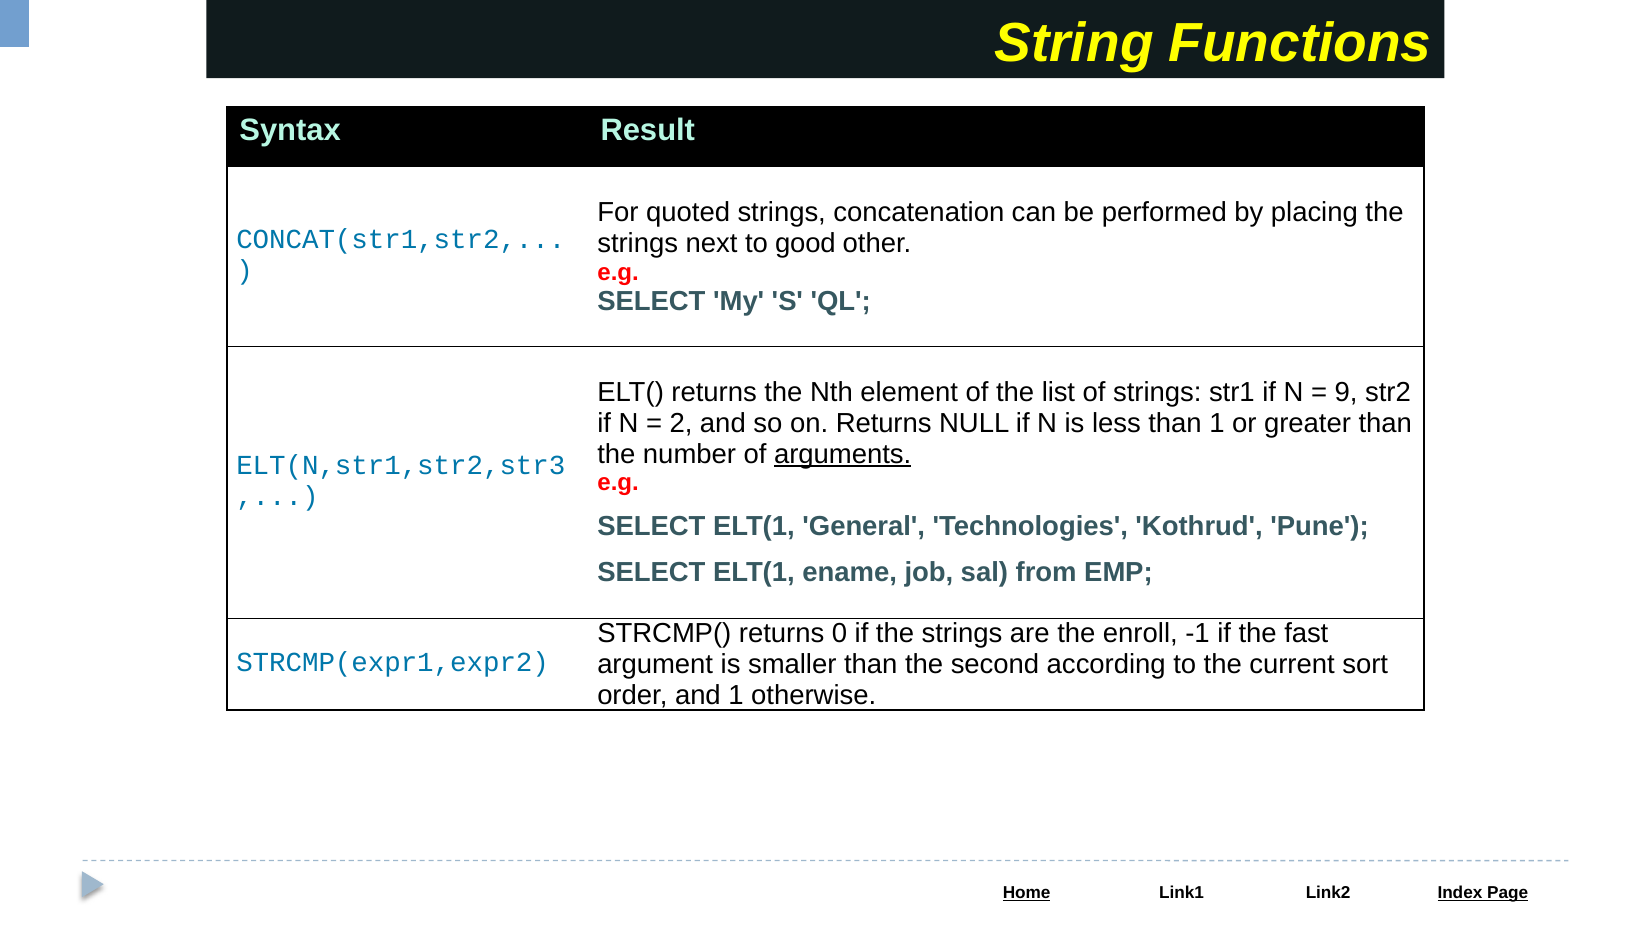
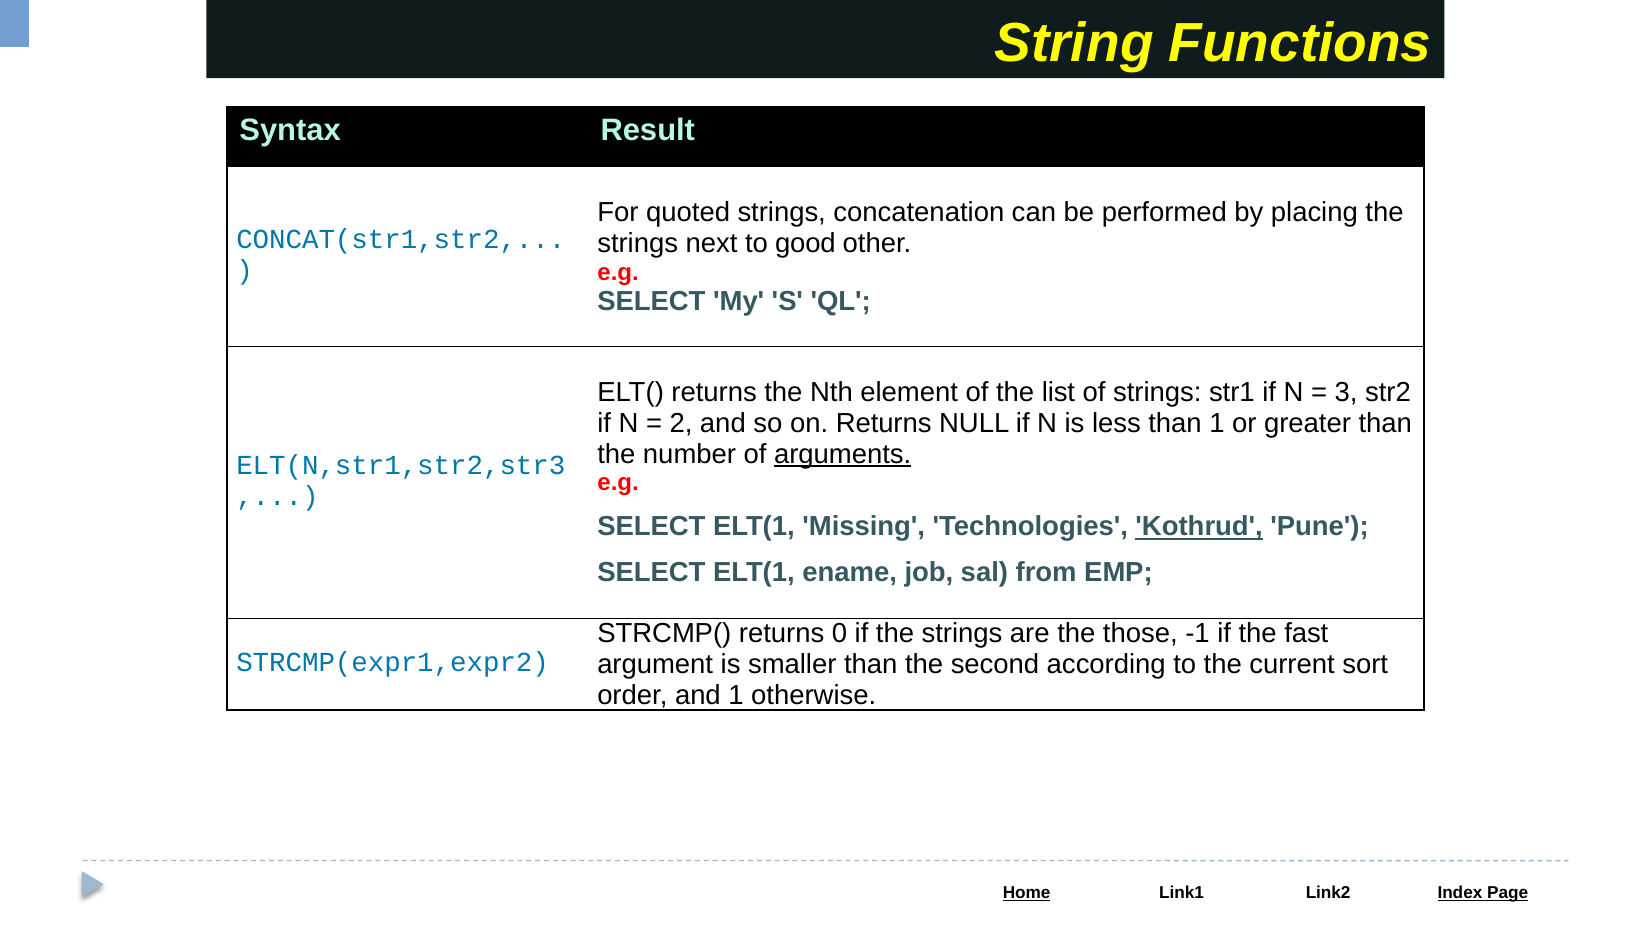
9: 9 -> 3 (1346, 393)
General: General -> Missing (864, 527)
Kothrud underline: none -> present (1199, 527)
enroll: enroll -> those (1140, 634)
